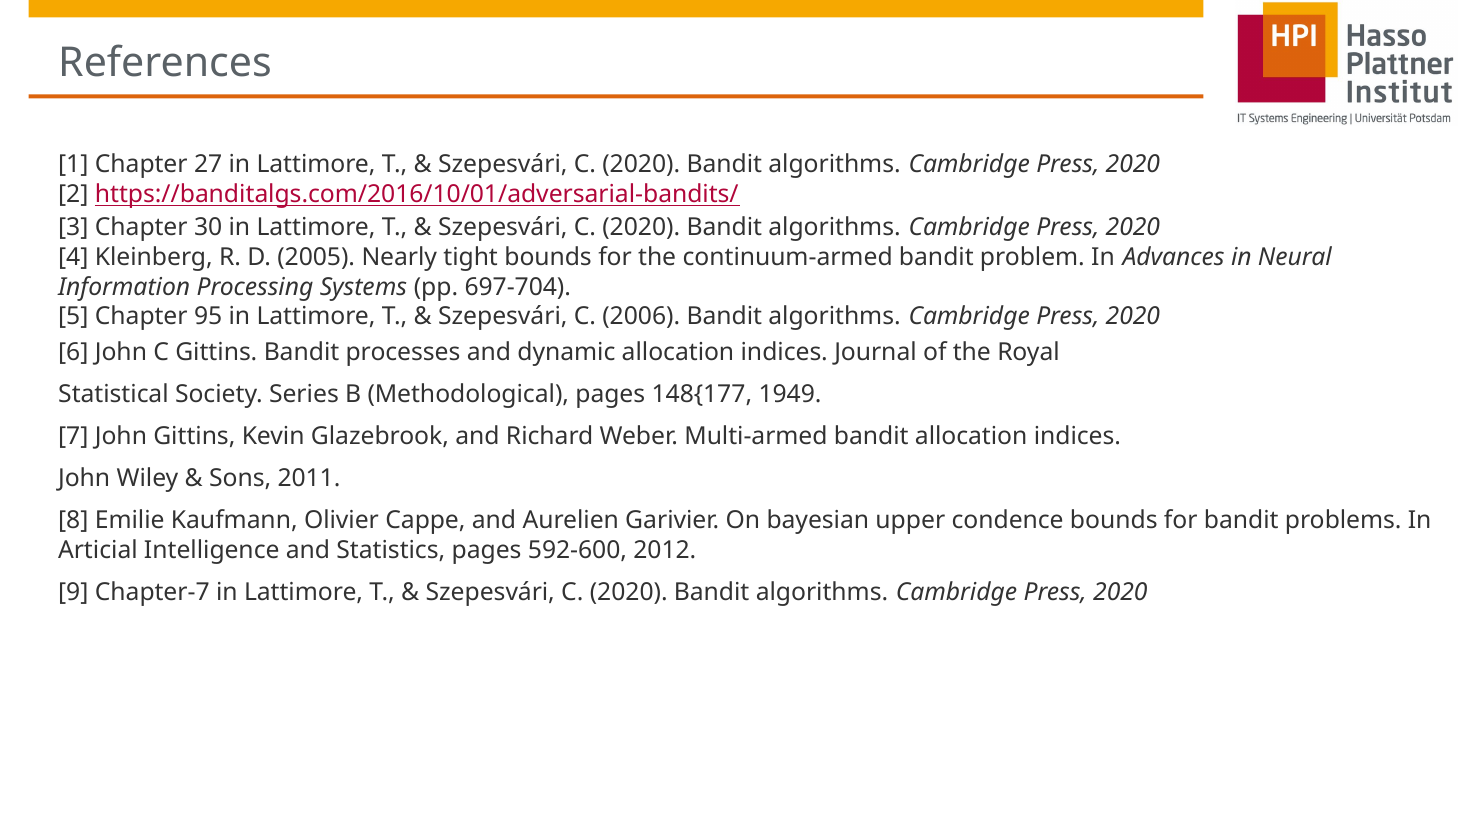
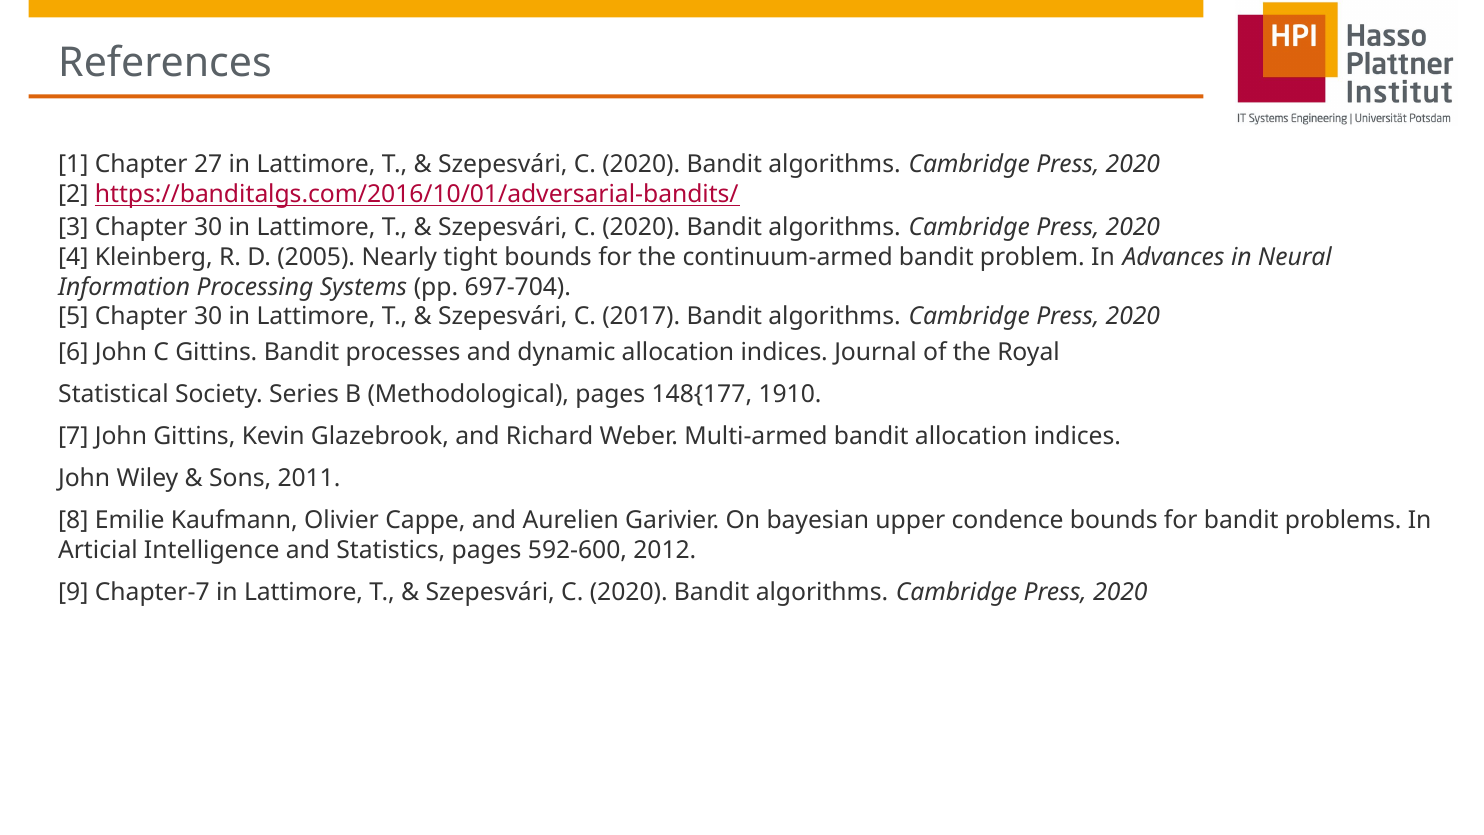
5 Chapter 95: 95 -> 30 (208, 316)
2006: 2006 -> 2017 (641, 316)
1949: 1949 -> 1910 (790, 394)
